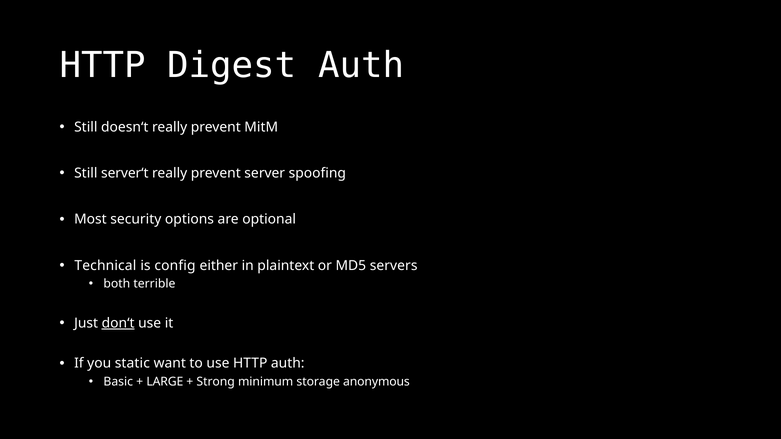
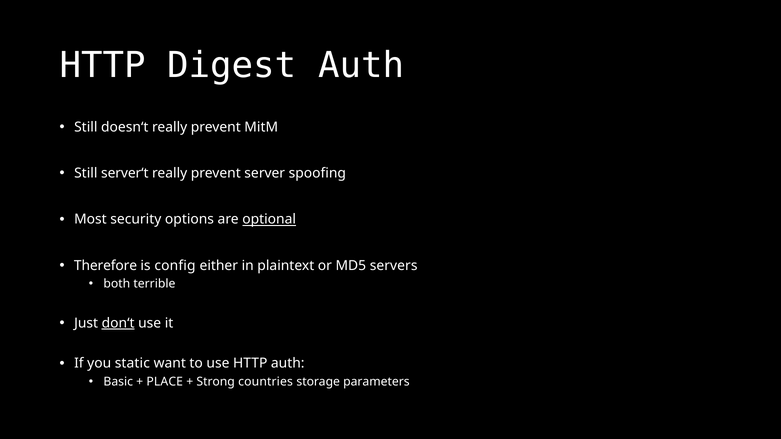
optional underline: none -> present (269, 220)
Technical: Technical -> Therefore (106, 266)
LARGE: LARGE -> PLACE (165, 382)
minimum: minimum -> countries (266, 382)
anonymous: anonymous -> parameters (376, 382)
